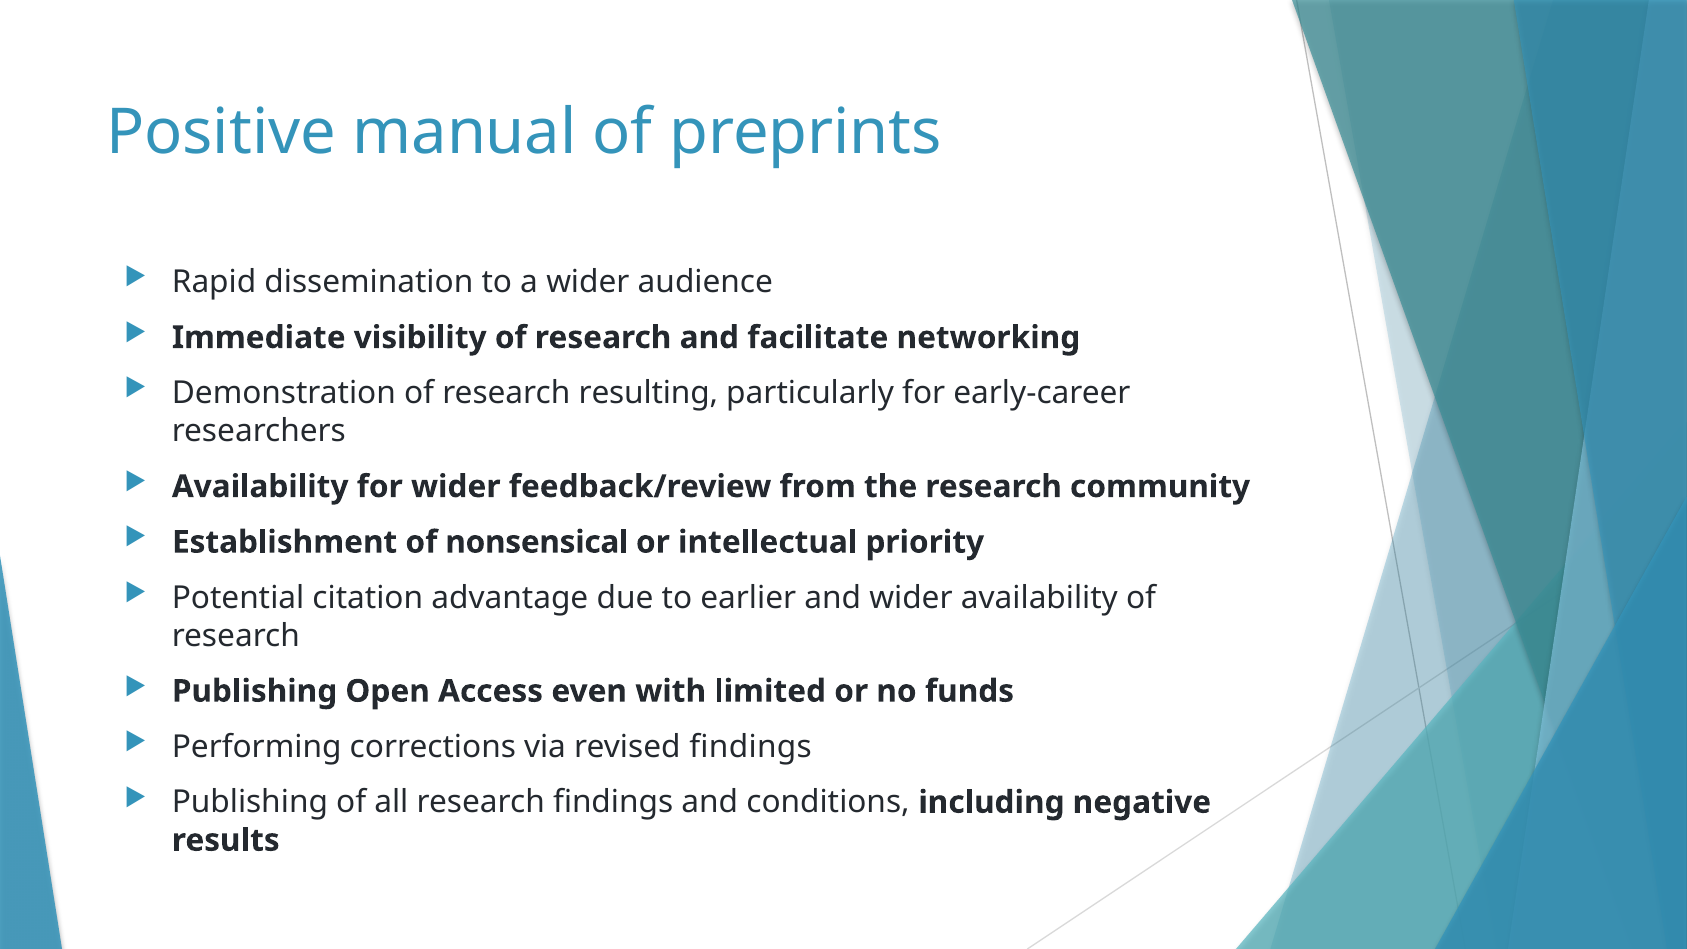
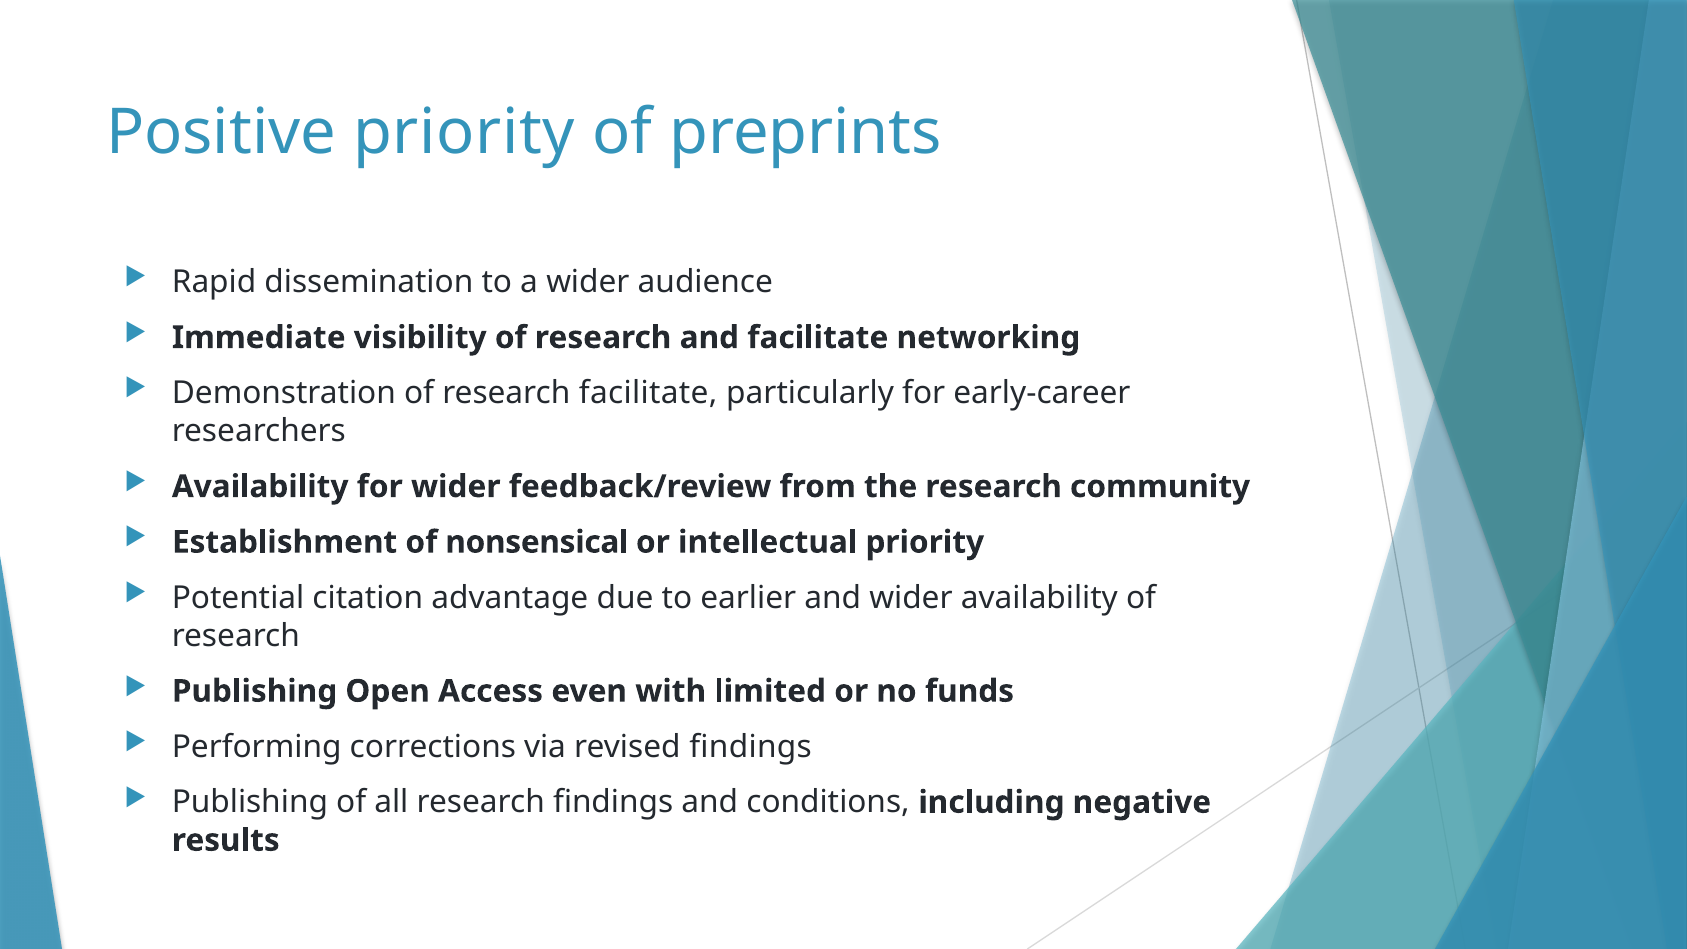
Positive manual: manual -> priority (464, 133)
research resulting: resulting -> facilitate (648, 393)
